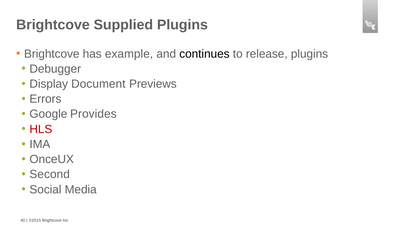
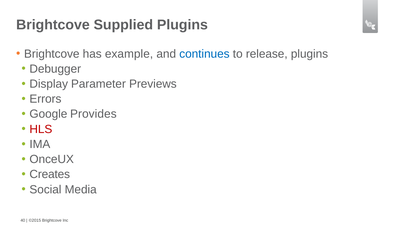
continues colour: black -> blue (204, 54)
Document: Document -> Parameter (98, 84)
Second: Second -> Creates (50, 174)
